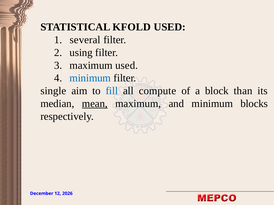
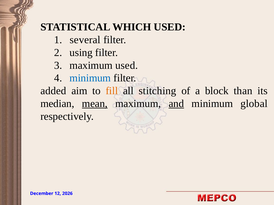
KFOLD: KFOLD -> WHICH (132, 27)
single: single -> added (53, 91)
fill colour: blue -> orange (112, 91)
compute: compute -> stitching (157, 91)
and underline: none -> present (176, 104)
blocks: blocks -> global (254, 104)
